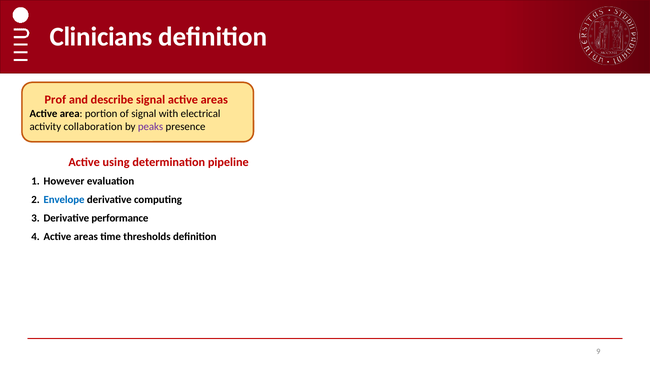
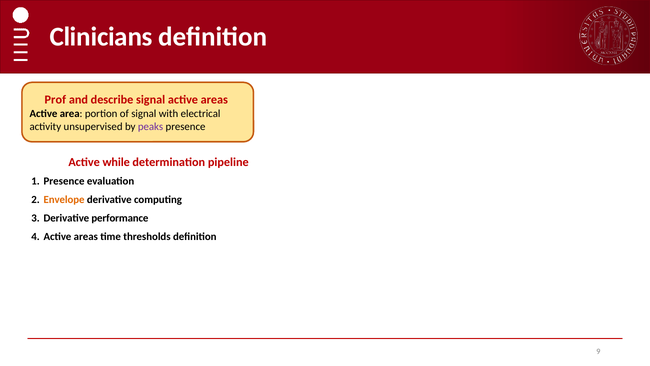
collaboration: collaboration -> unsupervised (93, 126)
using: using -> while (116, 162)
However: However -> Presence (64, 181)
Envelope colour: blue -> orange (64, 200)
